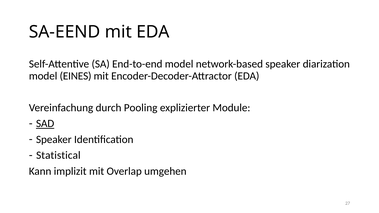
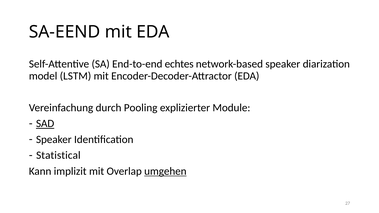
End-to-end model: model -> echtes (179, 64)
EINES: EINES -> LSTM (75, 76)
umgehen underline: none -> present (165, 171)
